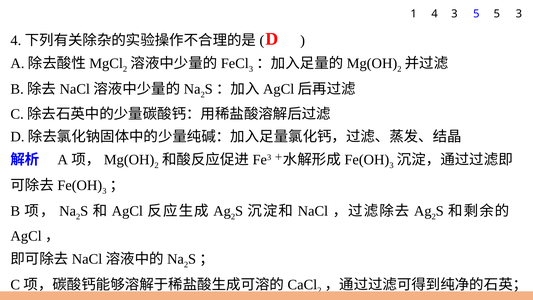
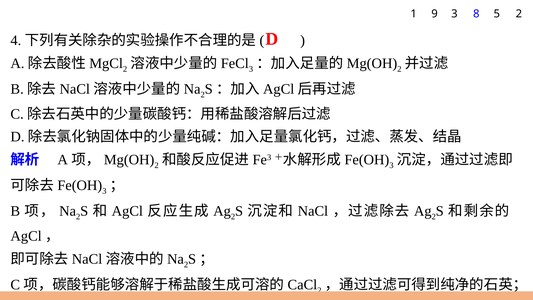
4: 4 -> 9 (435, 14)
3 5: 5 -> 8 (476, 14)
5 3: 3 -> 2 (519, 14)
